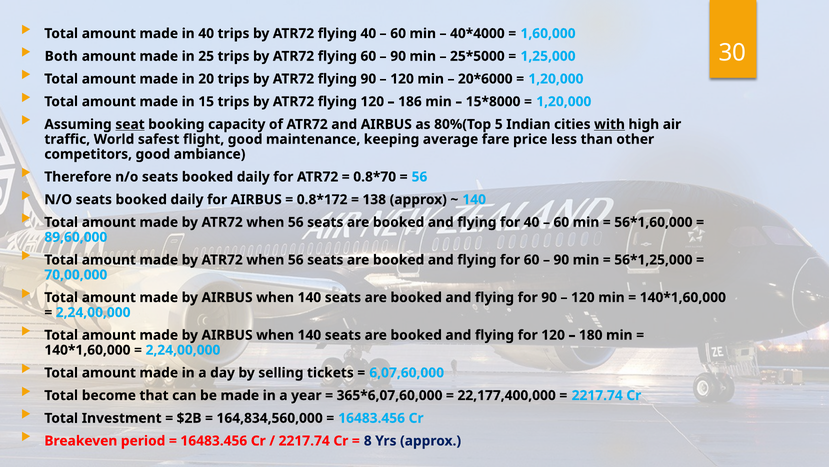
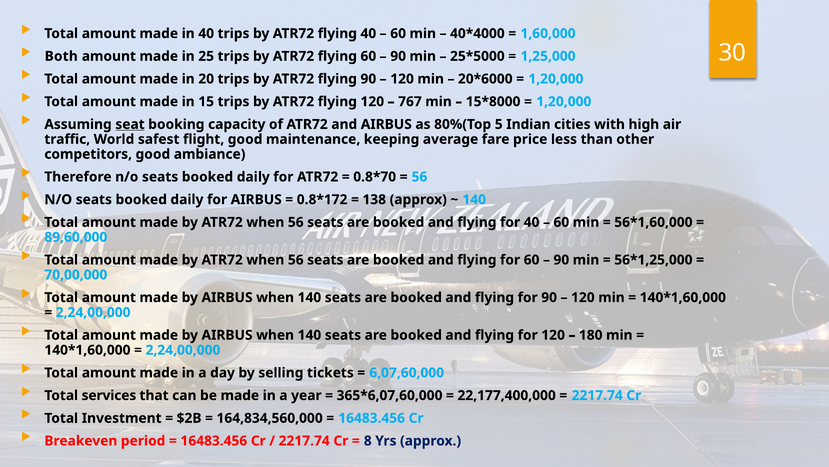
186: 186 -> 767 (410, 101)
with underline: present -> none (609, 124)
become: become -> services (109, 395)
